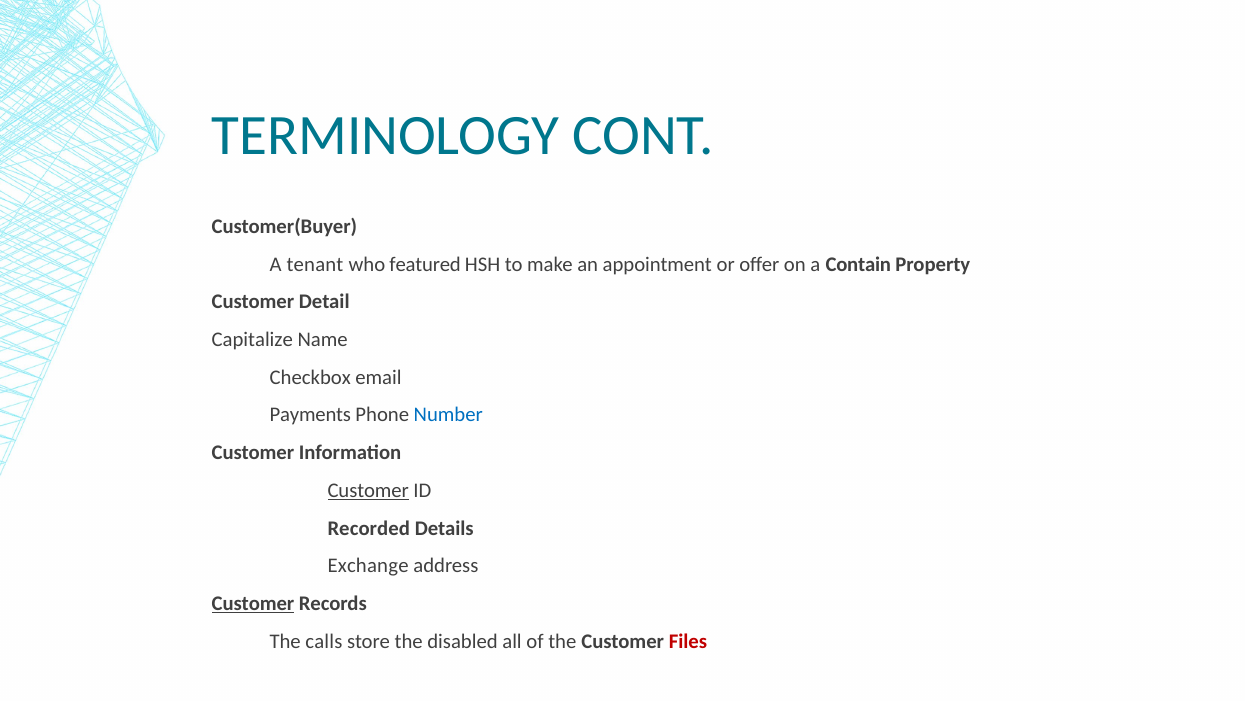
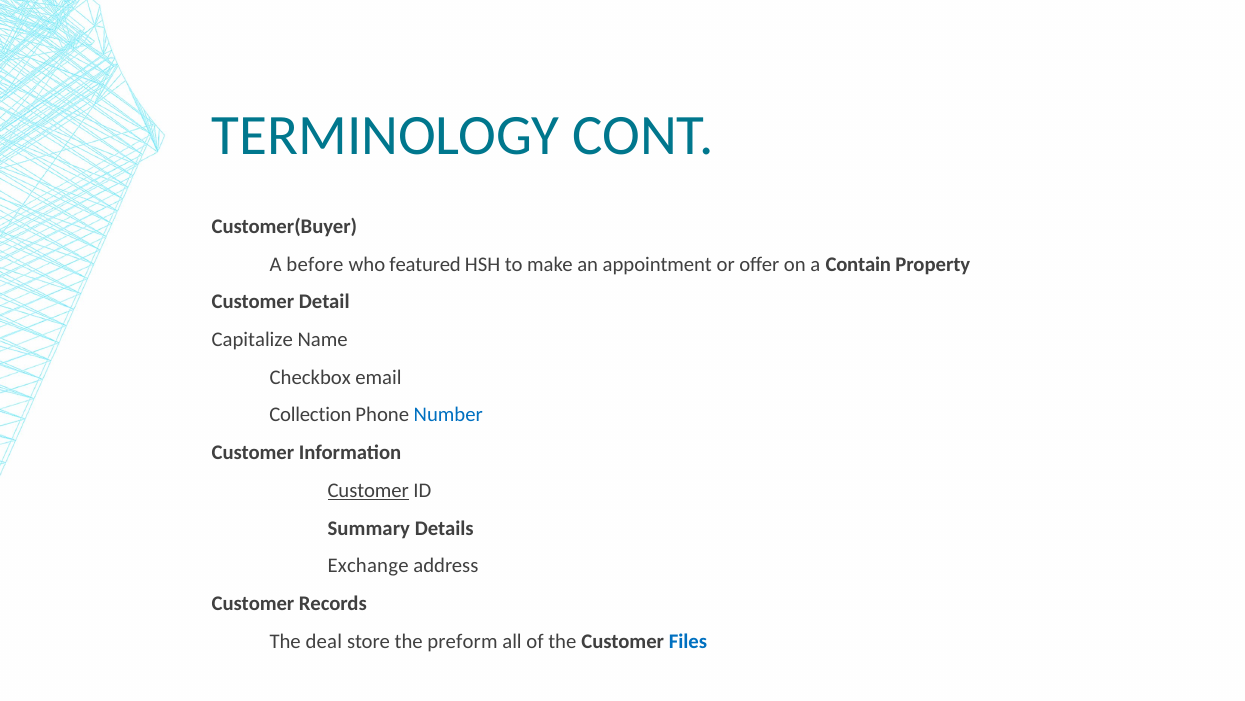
tenant: tenant -> before (315, 264)
Payments: Payments -> Collection (310, 415)
Recorded: Recorded -> Summary (369, 528)
Customer underline: present -> none (253, 603)
calls: calls -> deal (324, 641)
disabled: disabled -> preform (462, 641)
Files colour: red -> blue (688, 641)
